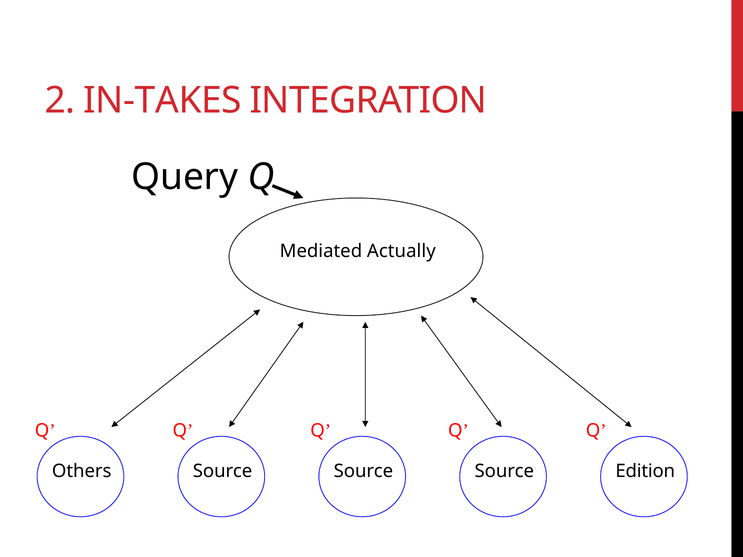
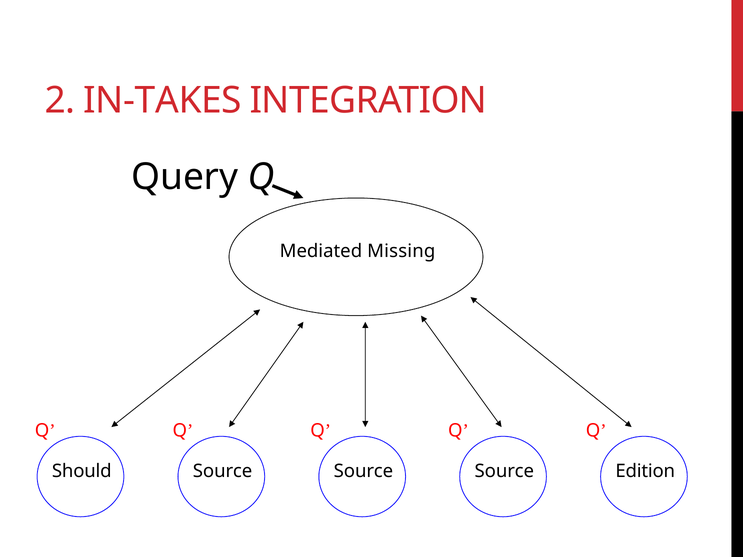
Actually: Actually -> Missing (401, 251)
Others: Others -> Should (82, 471)
